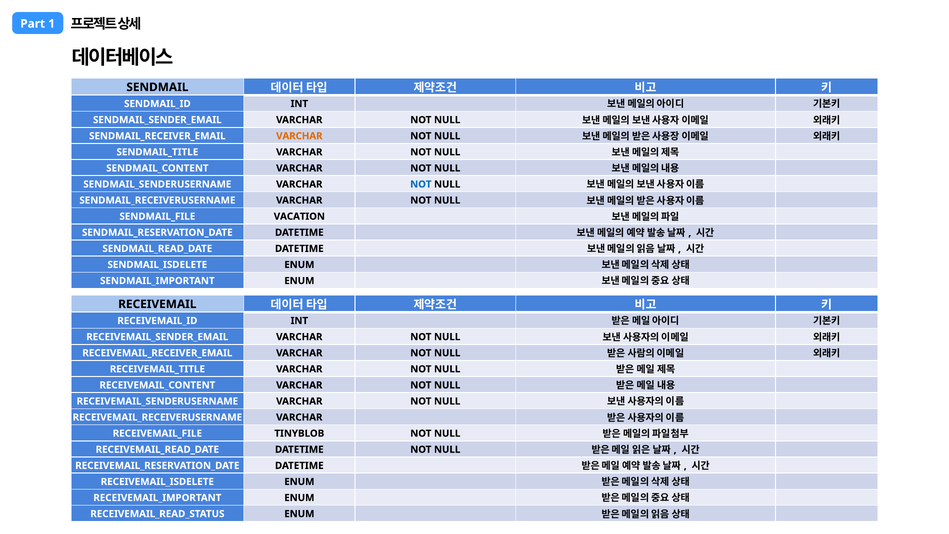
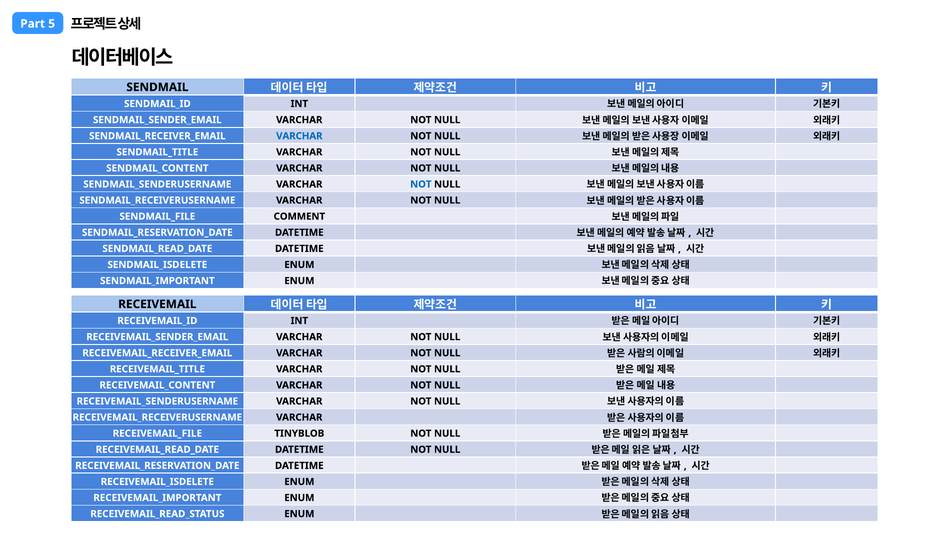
1: 1 -> 5 (52, 24)
VARCHAR colour: orange -> blue (299, 136)
VACATION: VACATION -> COMMENT (299, 216)
